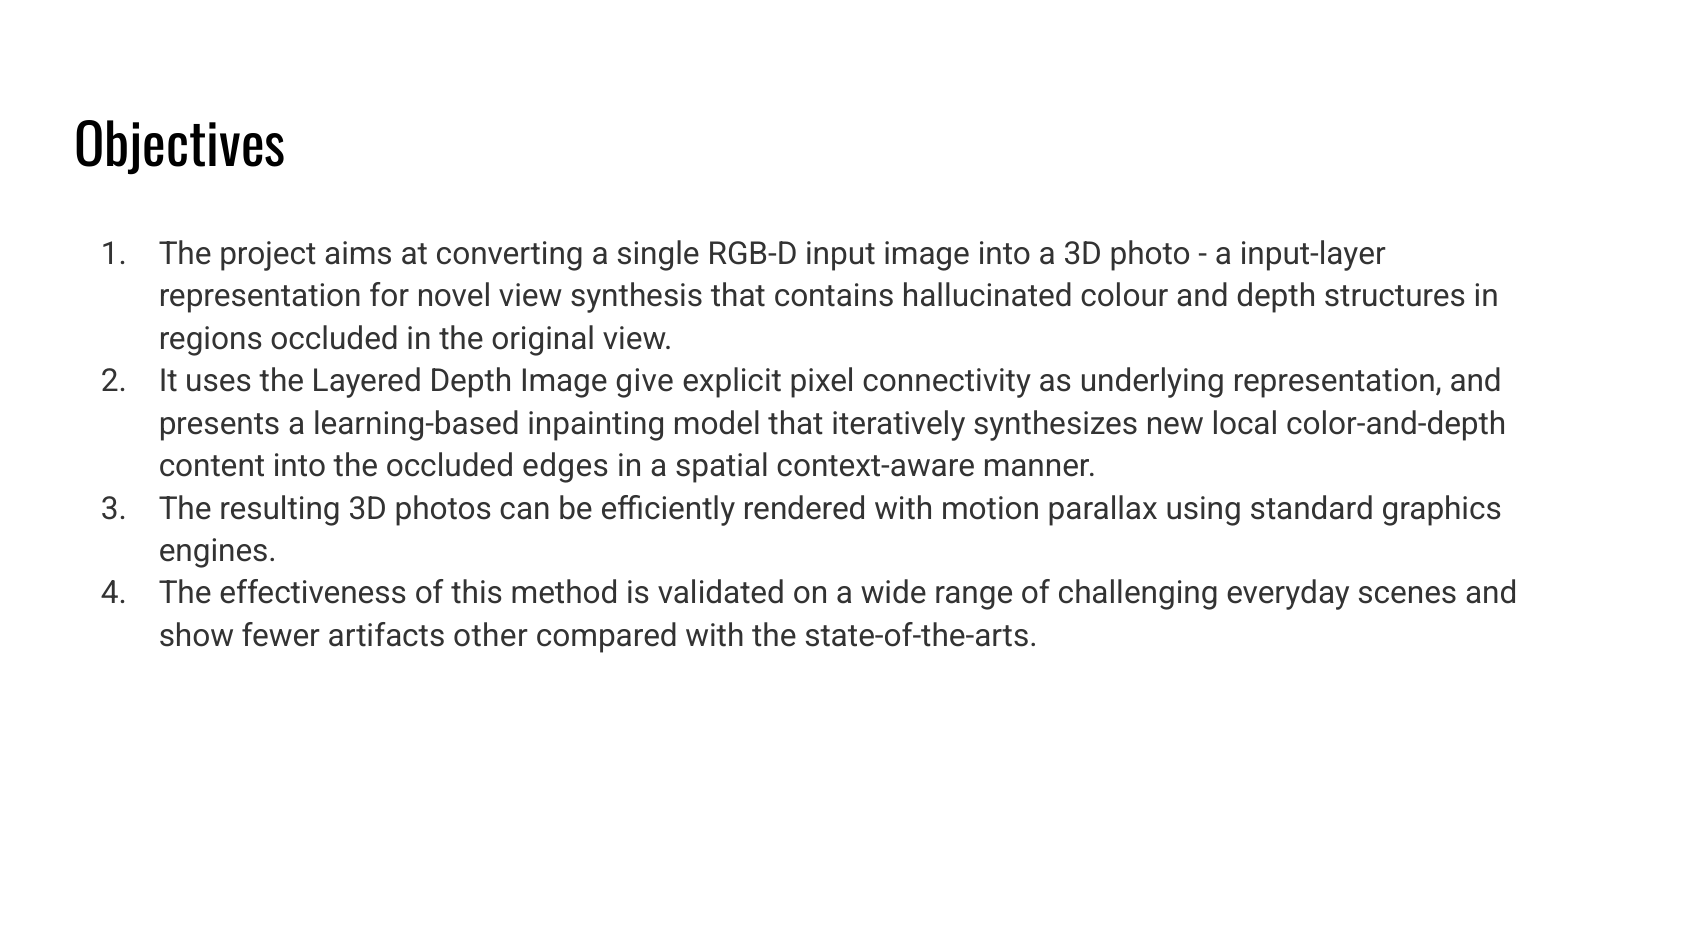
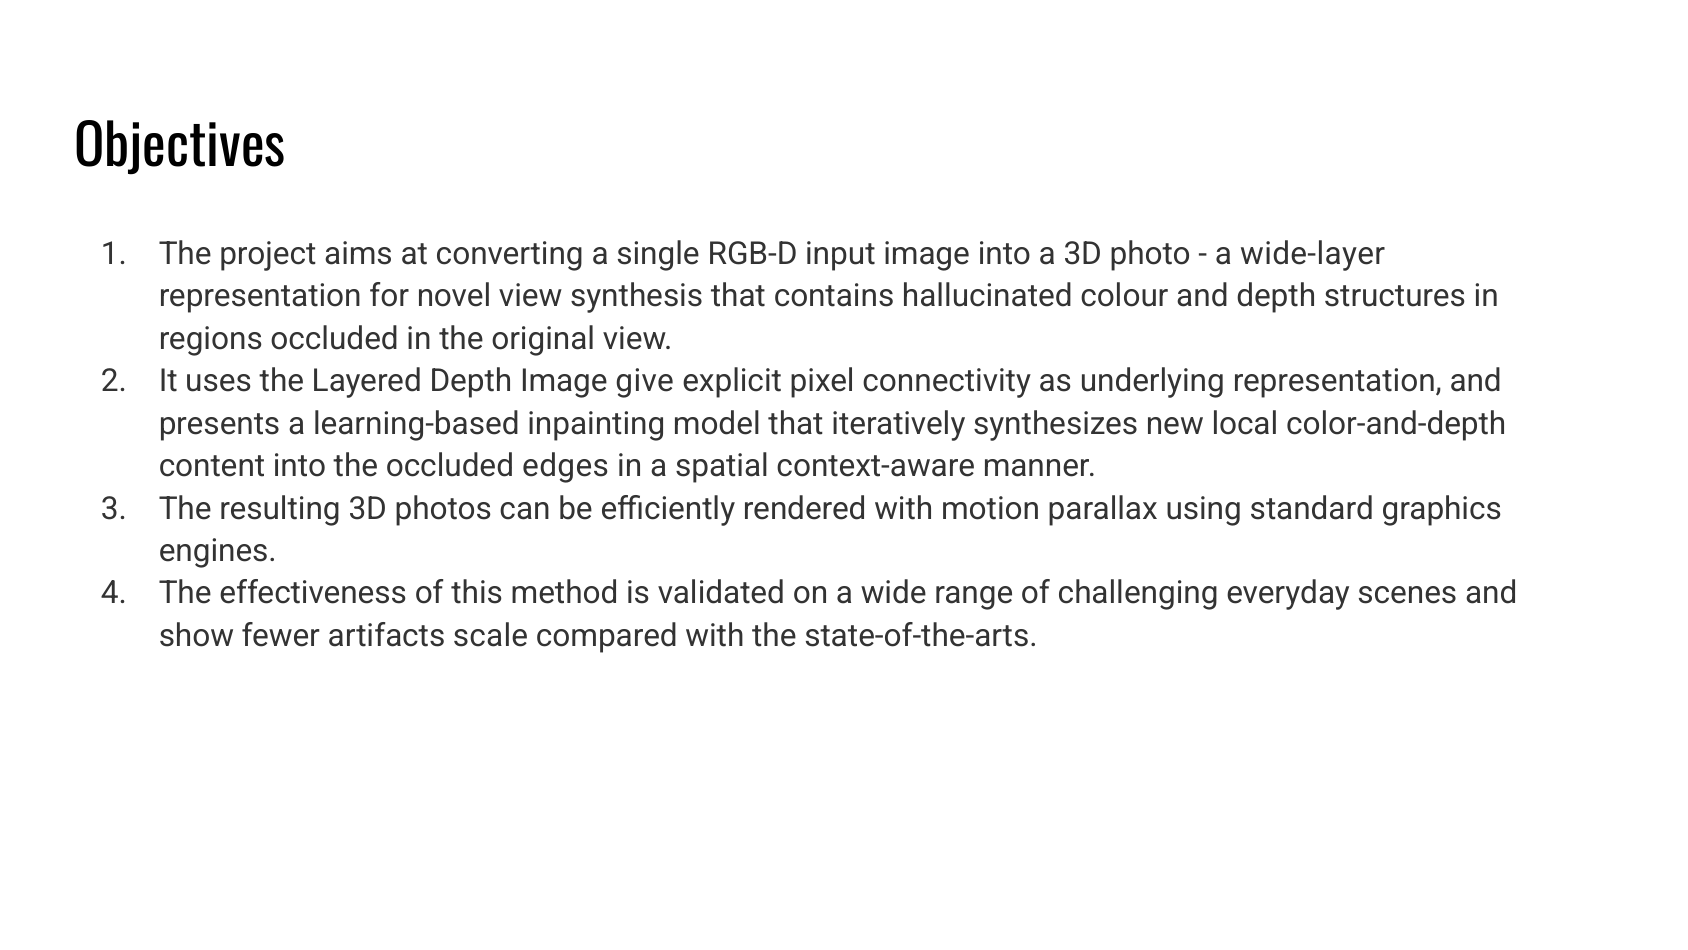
input-layer: input-layer -> wide-layer (1313, 254)
other: other -> scale (491, 636)
